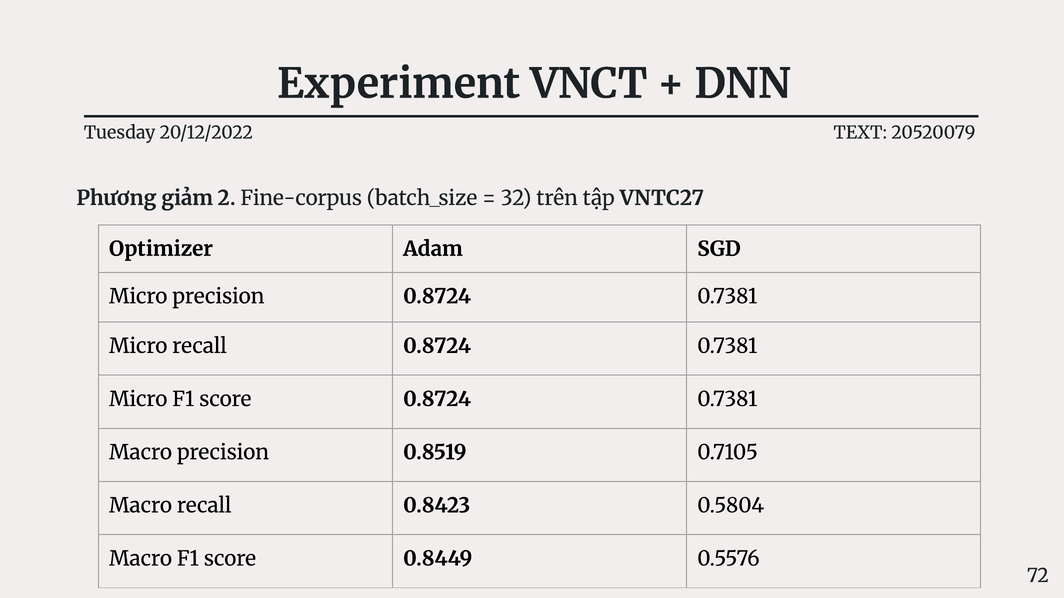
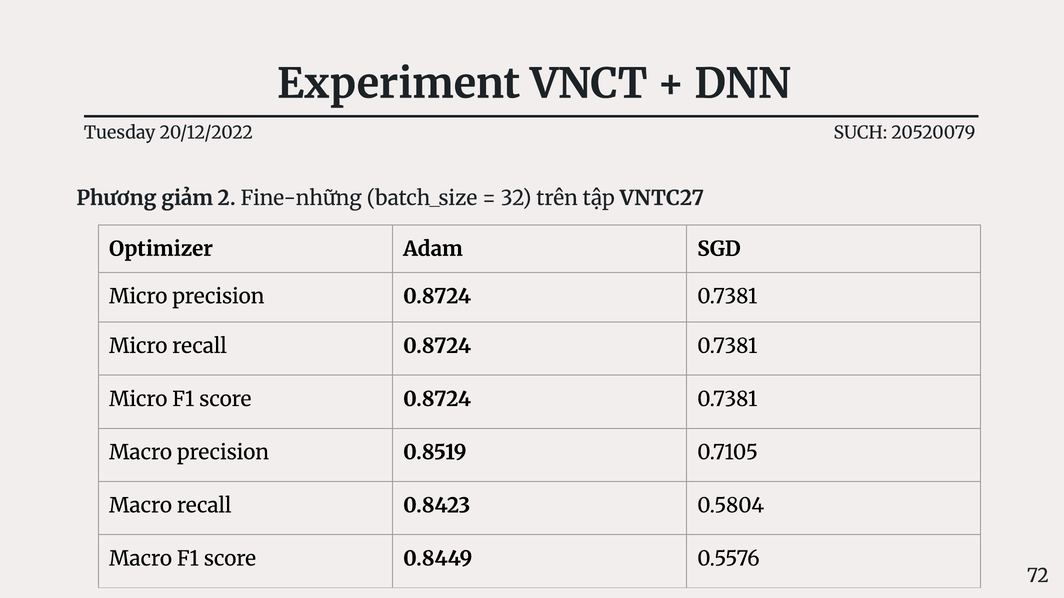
TEXT: TEXT -> SUCH (860, 133)
Fine-corpus: Fine-corpus -> Fine-những (301, 198)
